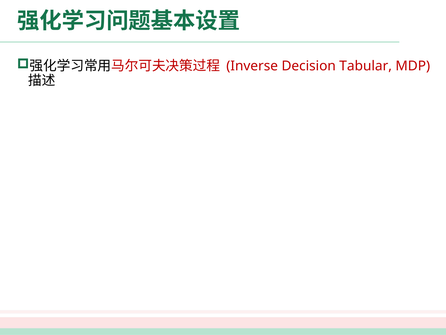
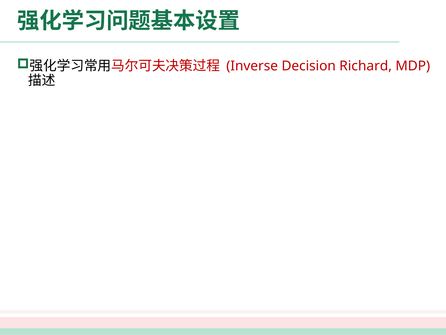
Tabular: Tabular -> Richard (366, 66)
